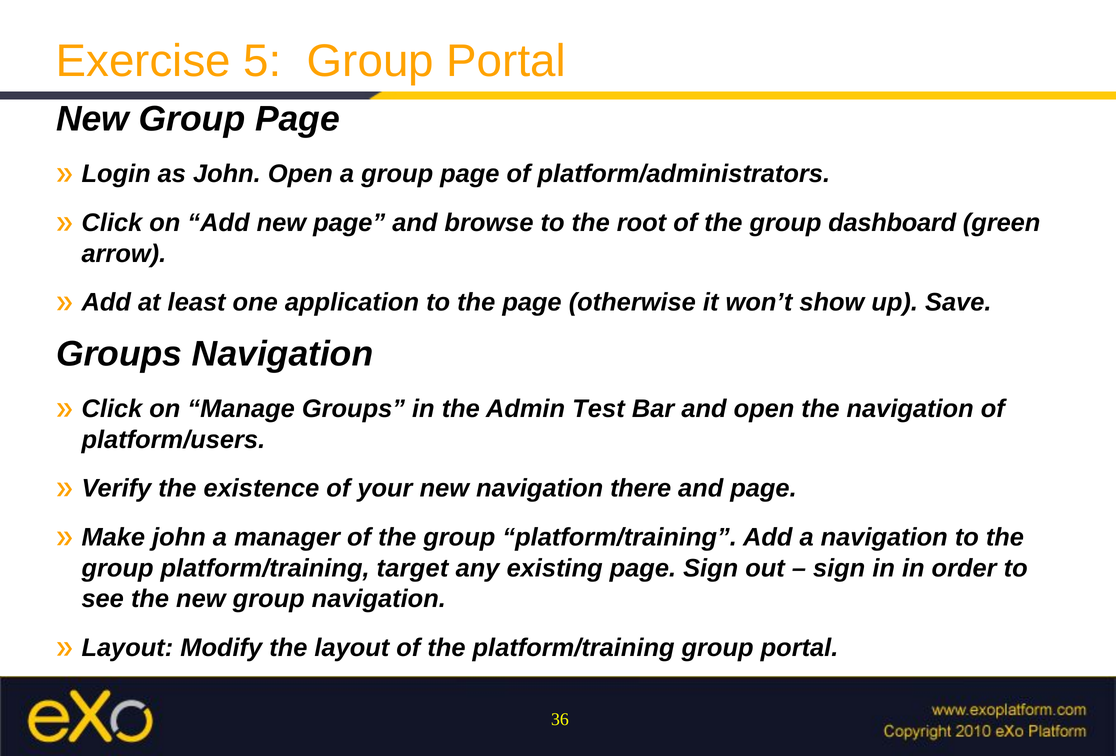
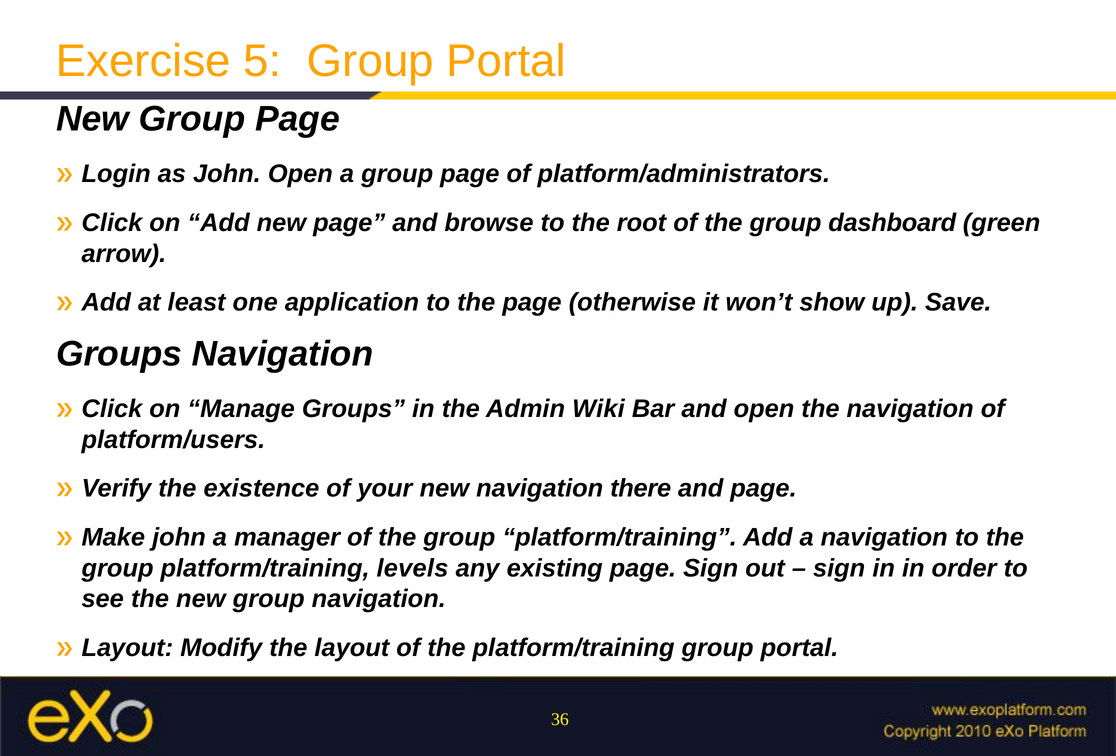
Test: Test -> Wiki (598, 409)
target: target -> levels (412, 568)
